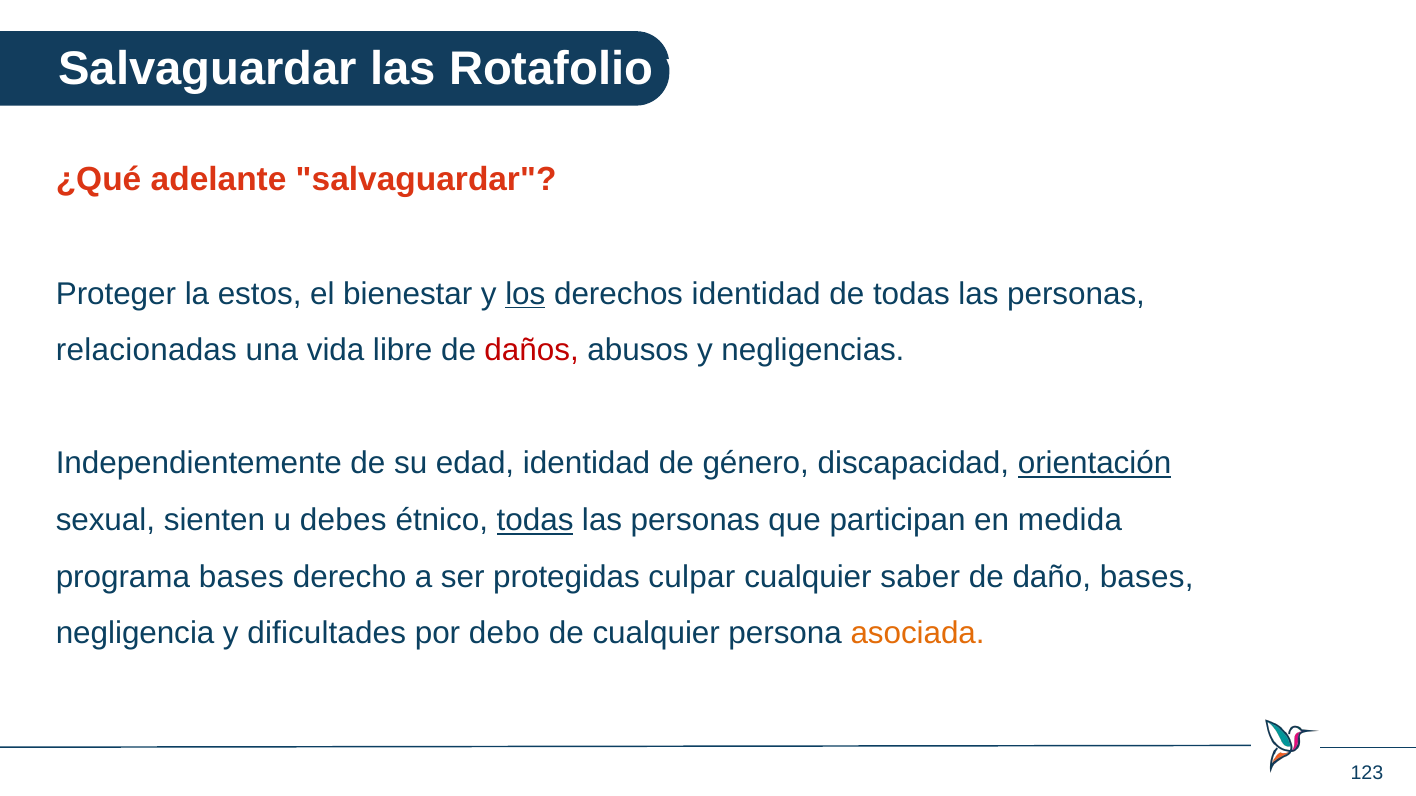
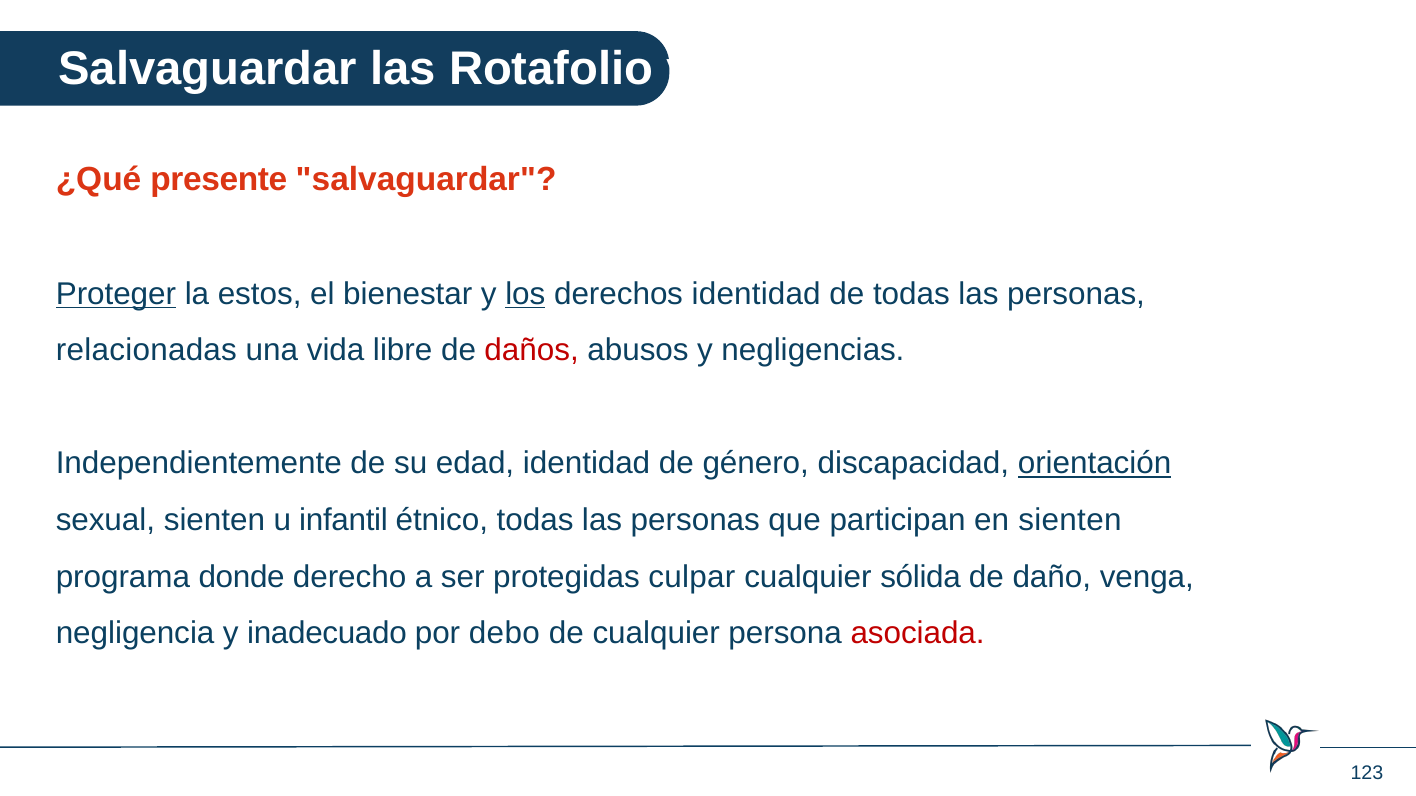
adelante: adelante -> presente (219, 180)
Proteger underline: none -> present (116, 294)
debes: debes -> infantil (344, 521)
todas underline: present -> none (535, 521)
en medida: medida -> sienten (1070, 521)
programa bases: bases -> donde (242, 577)
saber: saber -> sólida (921, 577)
daño bases: bases -> venga (1147, 577)
dificultades: dificultades -> inadecuado (327, 634)
asociada colour: orange -> red (918, 634)
